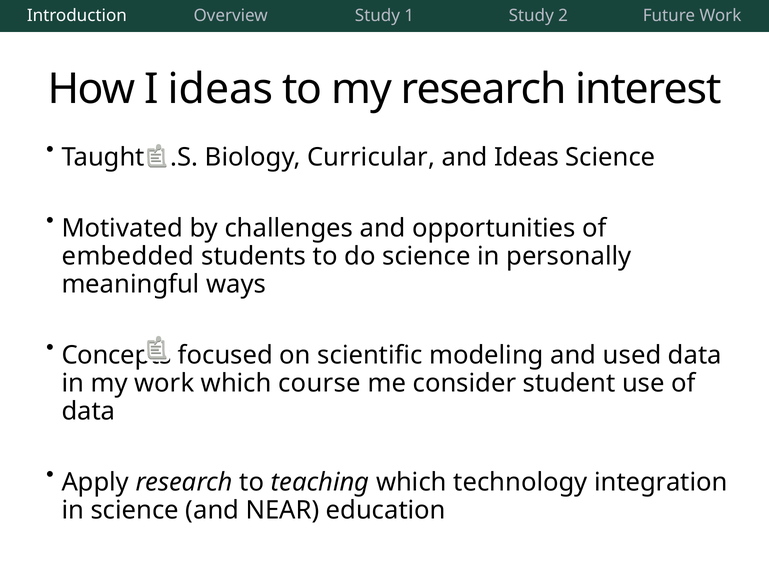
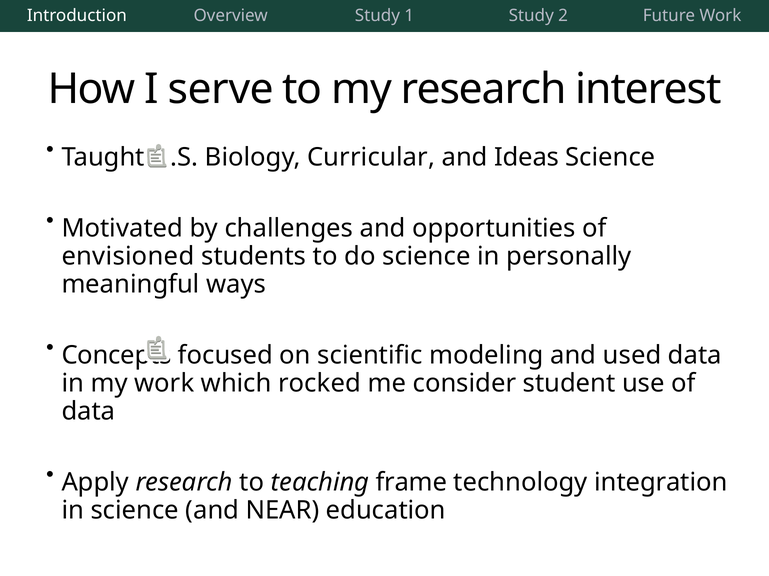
I ideas: ideas -> serve (221, 90)
embedded: embedded -> envisioned (128, 257)
course: course -> rocked (320, 384)
teaching which: which -> frame (411, 483)
